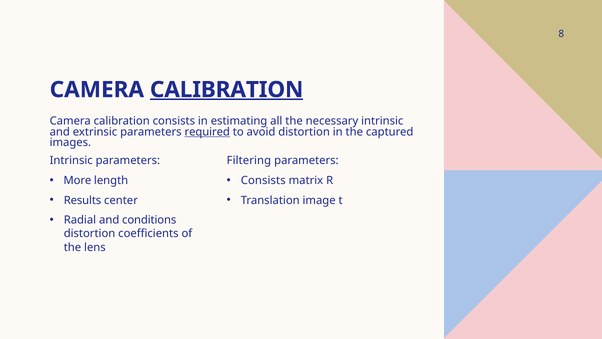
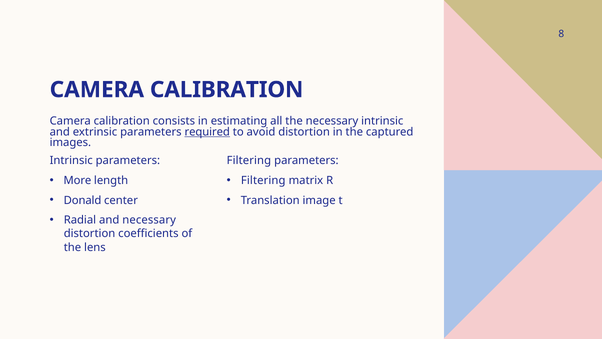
CALIBRATION underline: present -> none (227, 90)
Consists: Consists -> Filtering (263, 180)
Results: Results -> Donald (83, 200)
and conditions: conditions -> necessary (149, 220)
